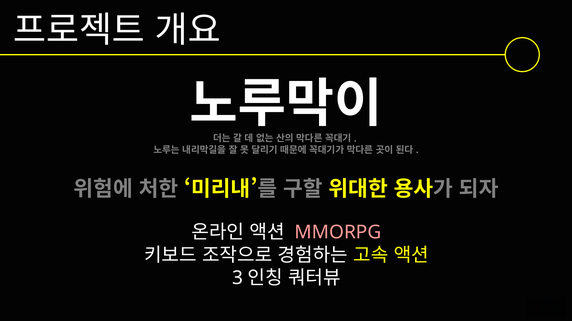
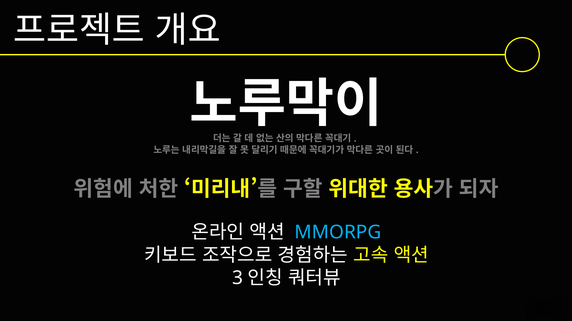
MMORPG colour: pink -> light blue (338, 233)
